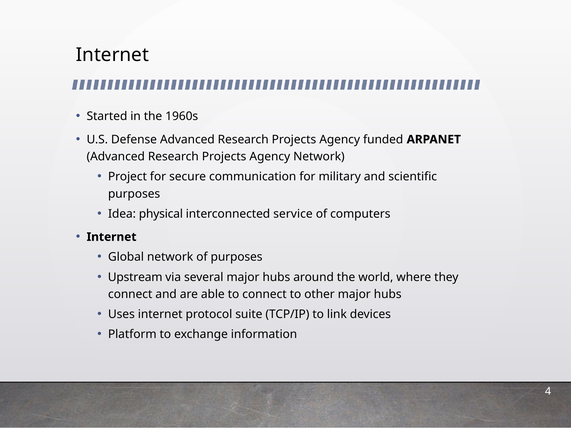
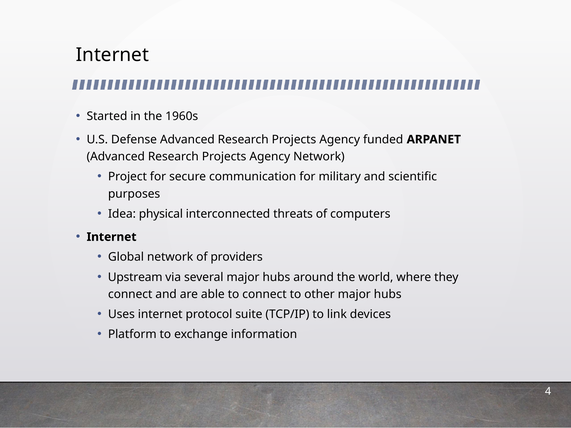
service: service -> threats (293, 214)
of purposes: purposes -> providers (237, 257)
